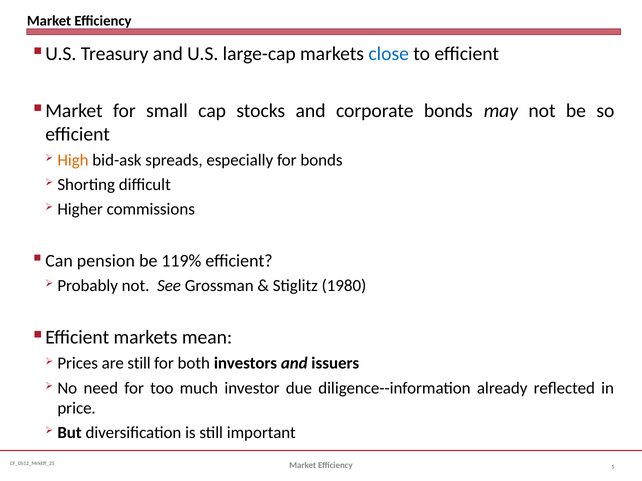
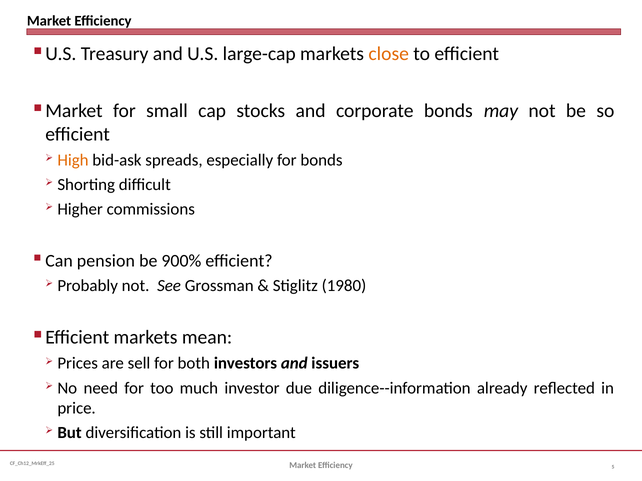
close colour: blue -> orange (389, 54)
119%: 119% -> 900% (181, 261)
are still: still -> sell (139, 364)
